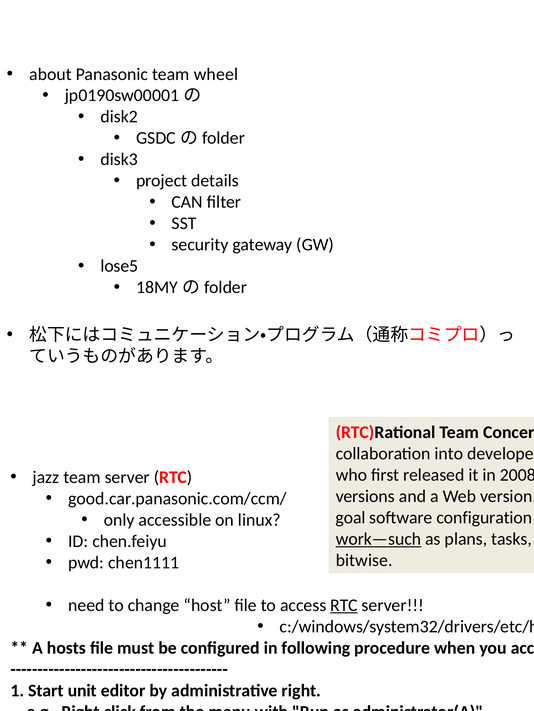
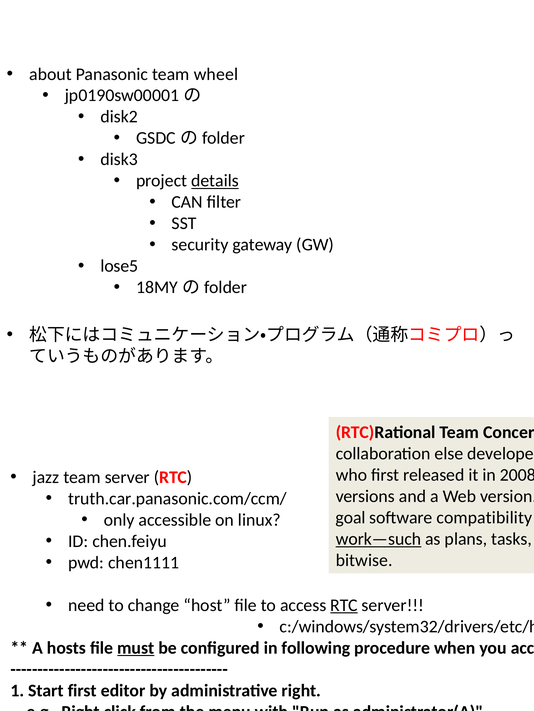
details underline: none -> present (215, 181)
into: into -> else (449, 454)
good.car.panasonic.com/ccm/: good.car.panasonic.com/ccm/ -> truth.car.panasonic.com/ccm/ (178, 499)
configuration: configuration -> compatibility (484, 519)
must underline: none -> present (136, 649)
Start unit: unit -> first (82, 692)
